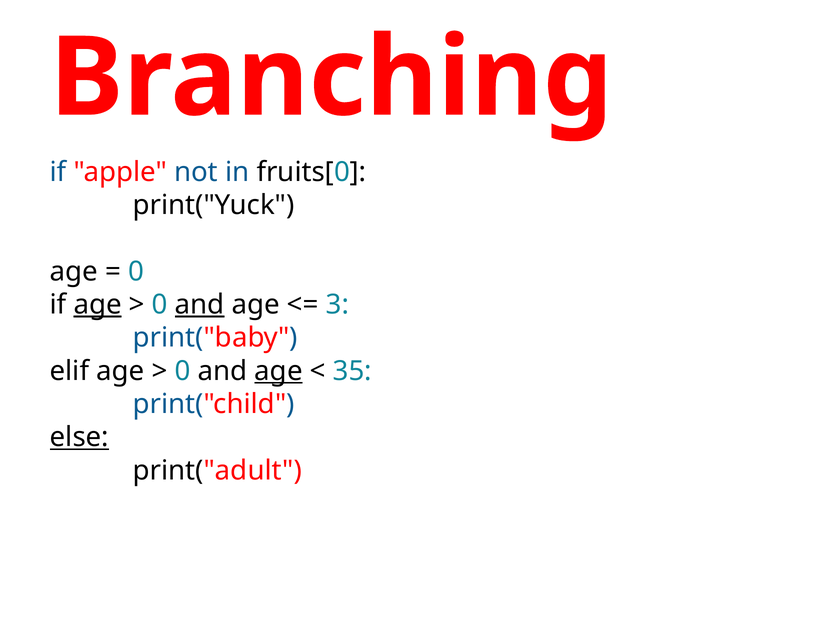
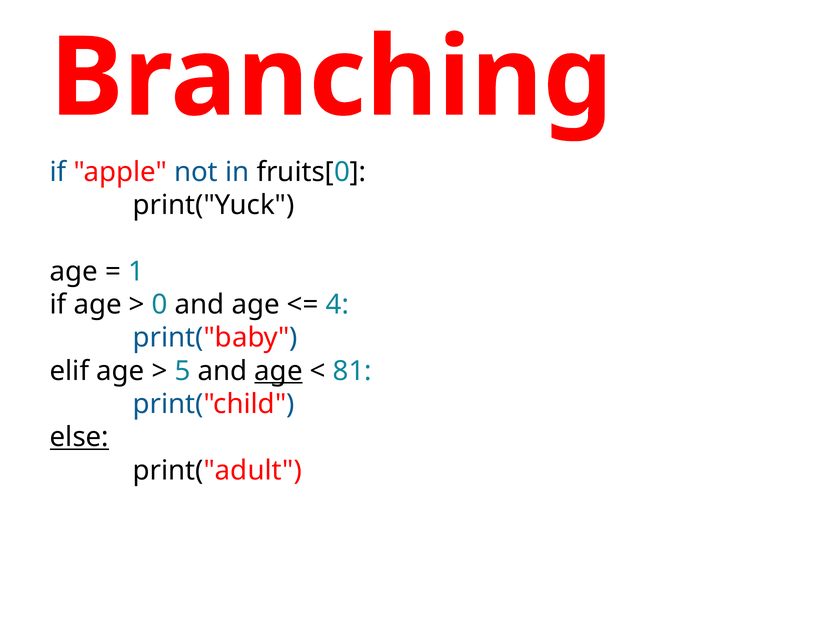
0: 0 -> 1 (136, 272)
age underline: present -> none (98, 305)
and underline: present -> none (200, 305)
3: 3 -> 4 (337, 305)
0: 0 -> 5 (183, 371)
35: 35 -> 81 (352, 371)
